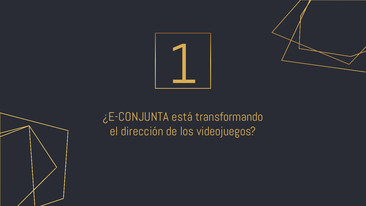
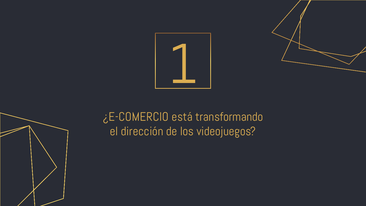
¿E-CONJUNTA: ¿E-CONJUNTA -> ¿E-COMERCIO (136, 117)
